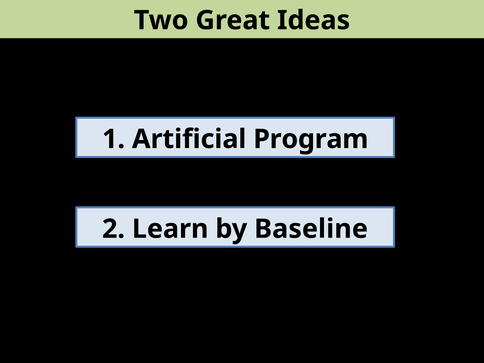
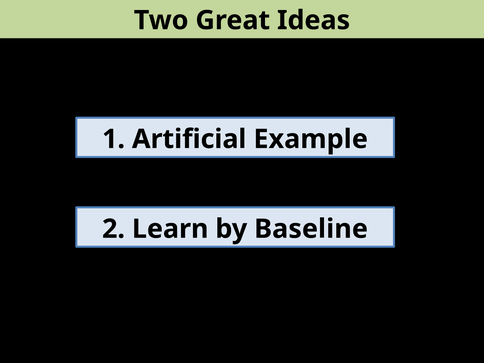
Program: Program -> Example (311, 139)
